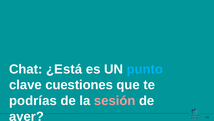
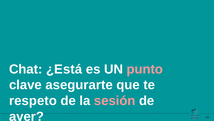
punto colour: light blue -> pink (145, 69)
cuestiones: cuestiones -> asegurarte (79, 85)
podrías: podrías -> respeto (33, 100)
